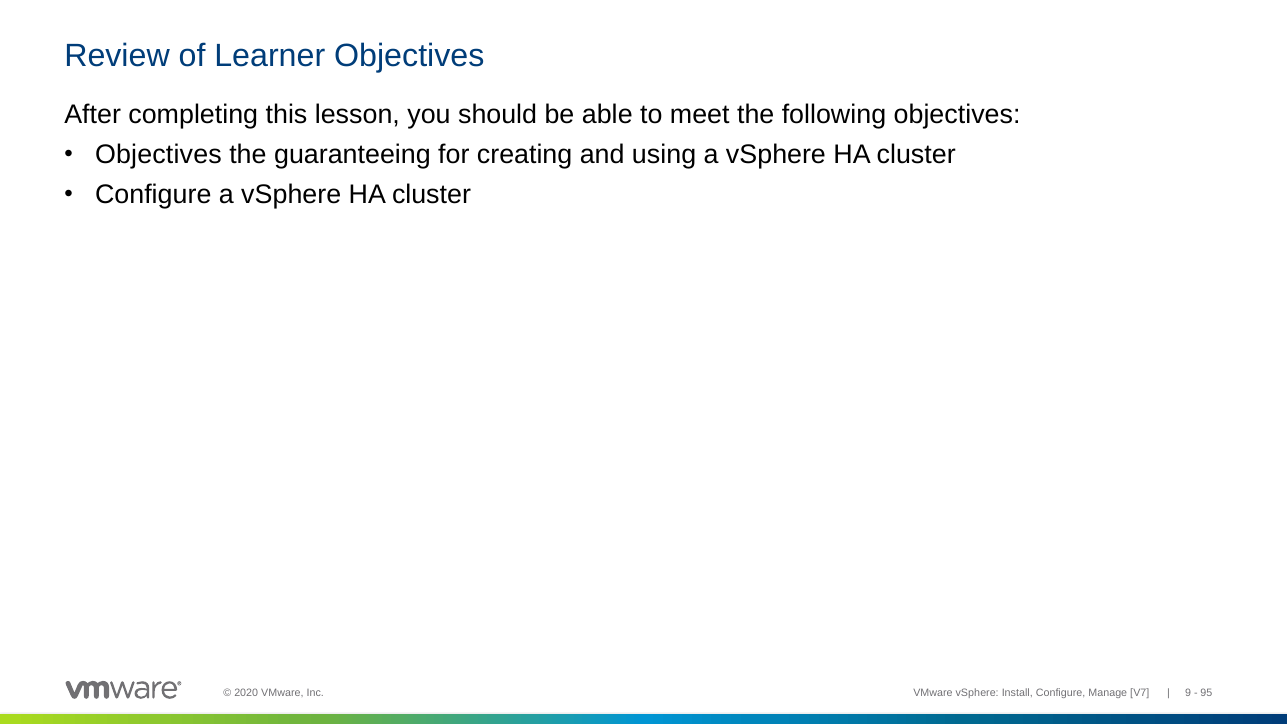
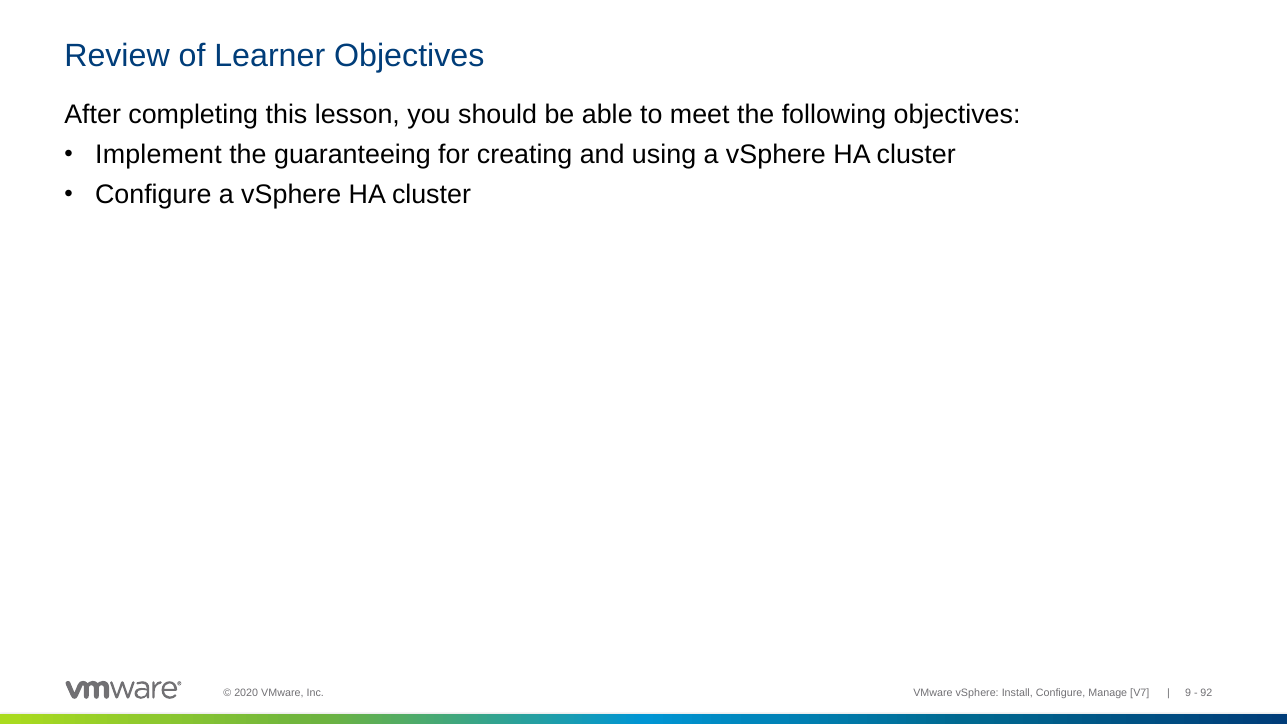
Objectives: Objectives -> Implement (158, 155)
95: 95 -> 92 (1206, 693)
